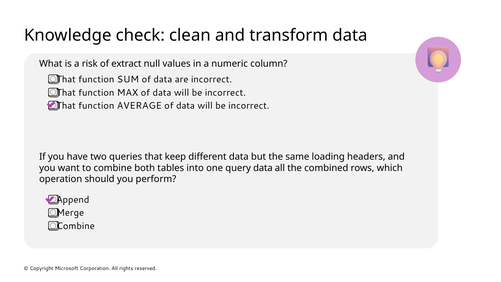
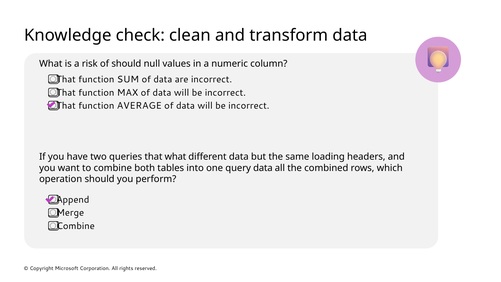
of extract: extract -> should (126, 64)
that keep: keep -> what (175, 157)
